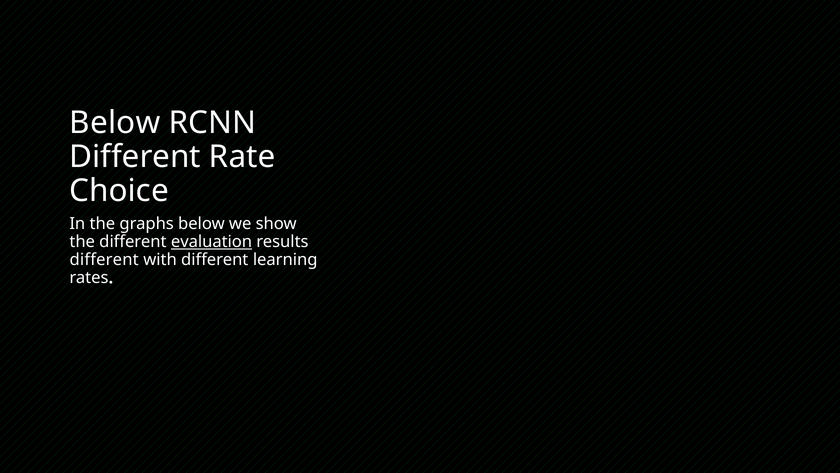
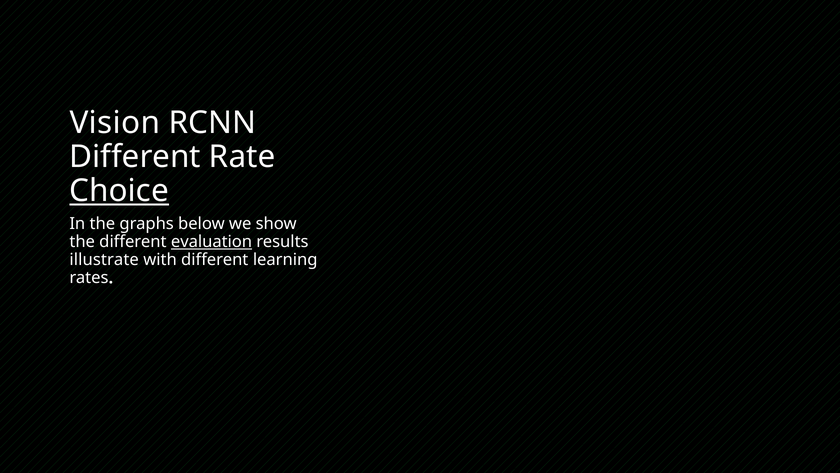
Below: Below -> Vision (115, 123)
Choice underline: none -> present (119, 191)
different: different -> illustrate (104, 260)
